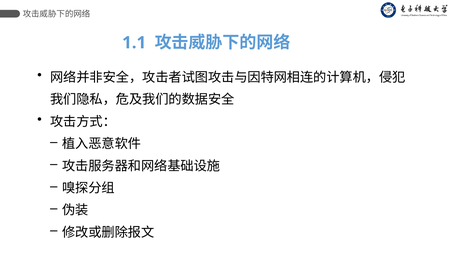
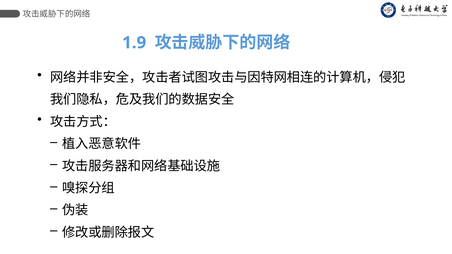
1.1: 1.1 -> 1.9 (134, 43)
